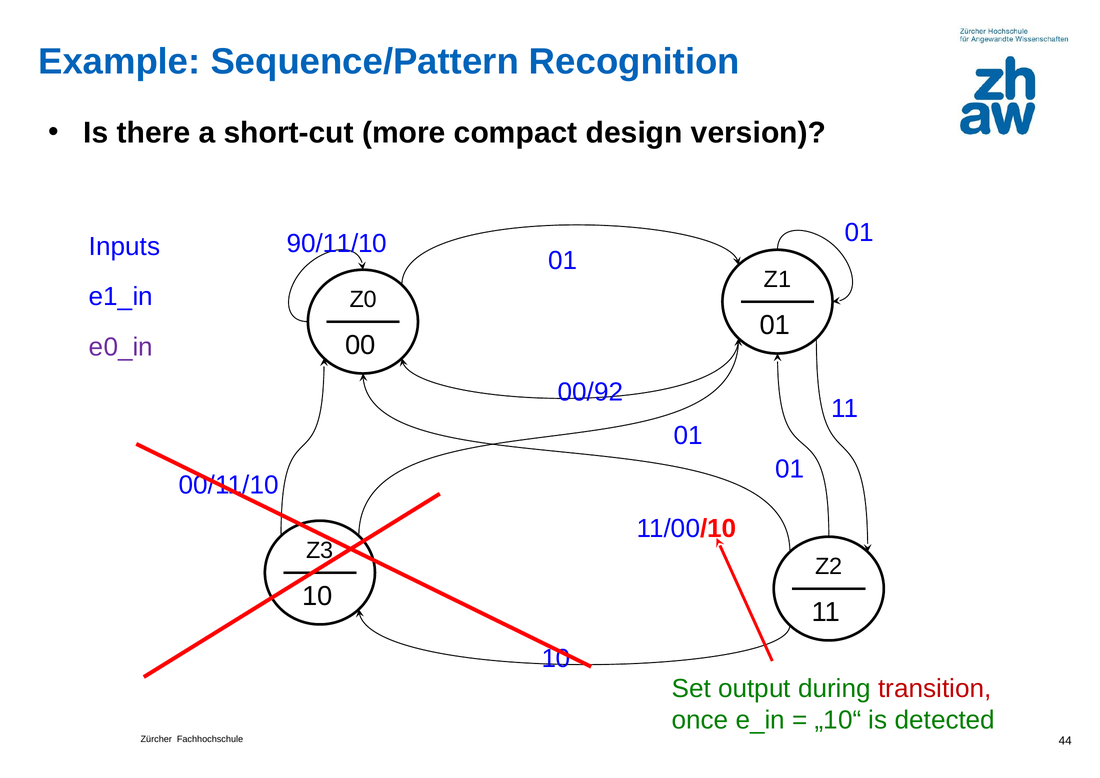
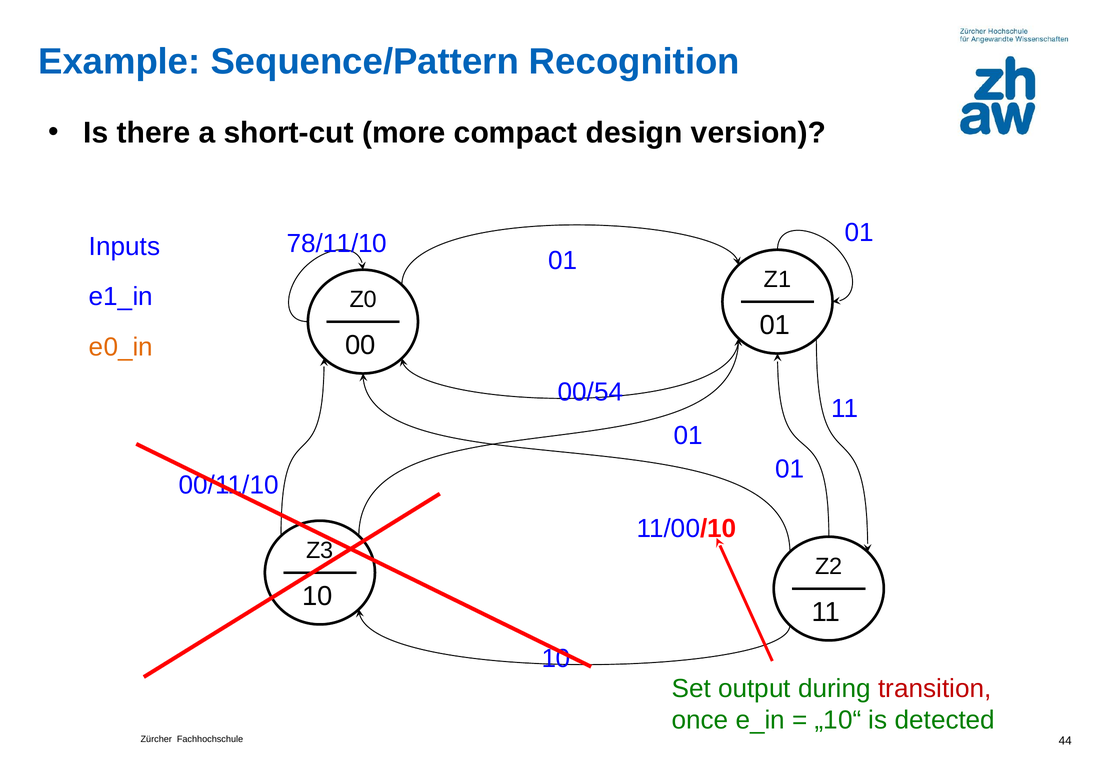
90/11/10: 90/11/10 -> 78/11/10 (337, 244)
e0_in colour: purple -> orange (121, 347)
00/92: 00/92 -> 00/54 (591, 392)
